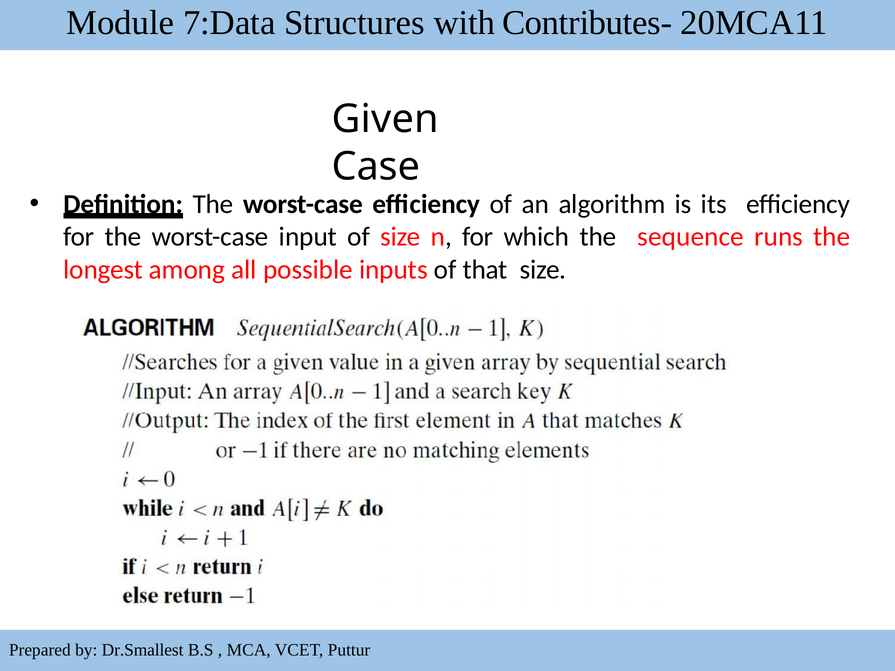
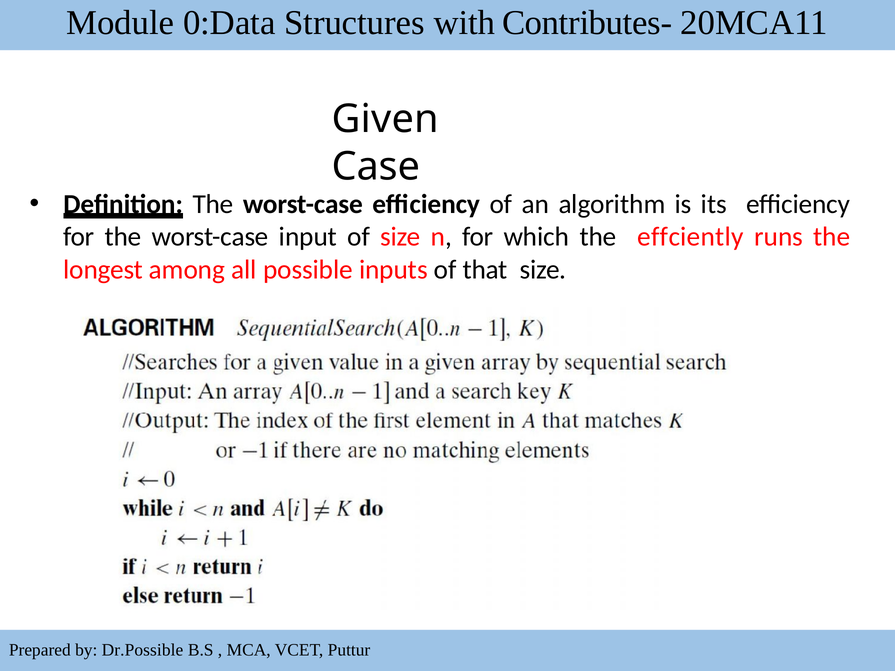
7:Data: 7:Data -> 0:Data (229, 23)
sequence: sequence -> effciently (691, 237)
Dr.Smallest: Dr.Smallest -> Dr.Possible (142, 650)
